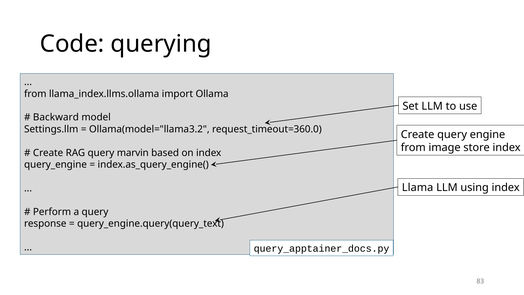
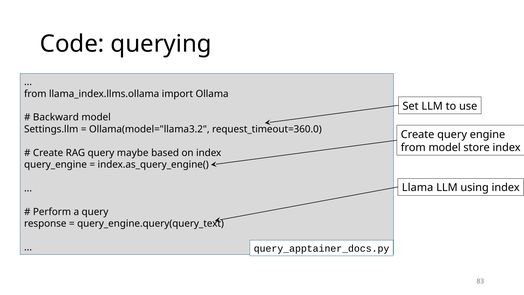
from image: image -> model (445, 147)
marvin: marvin -> maybe (133, 153)
